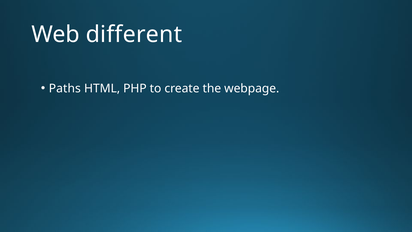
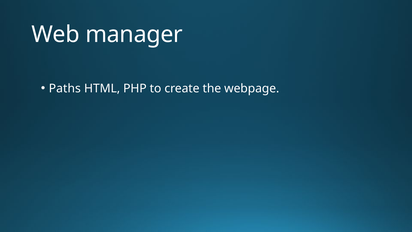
different: different -> manager (134, 35)
